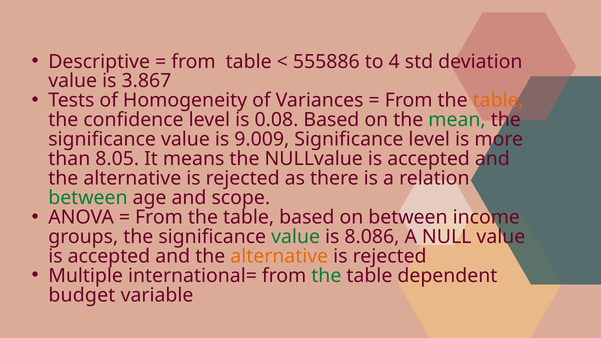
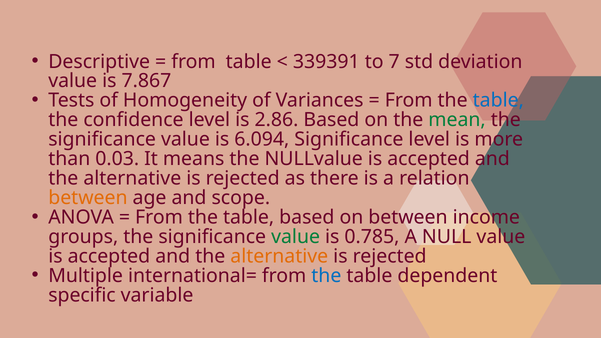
555886: 555886 -> 339391 (326, 62)
4: 4 -> 7 (394, 62)
3.867: 3.867 -> 7.867 (146, 81)
table colour: orange -> blue (498, 101)
0.08: 0.08 -> 2.86 (277, 120)
9.009: 9.009 -> 6.094 (262, 139)
8.05: 8.05 -> 0.03 (117, 159)
between colour: green -> orange (88, 198)
8.086: 8.086 -> 0.785 (372, 237)
the colour: green -> blue (326, 276)
budget: budget -> specific (82, 295)
